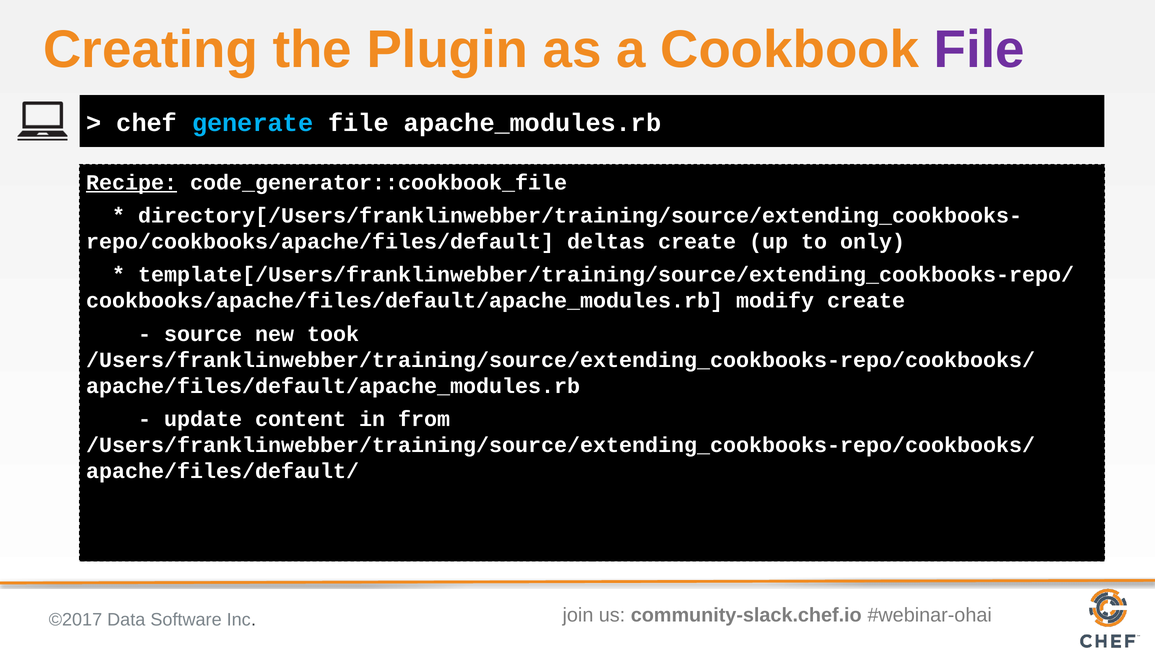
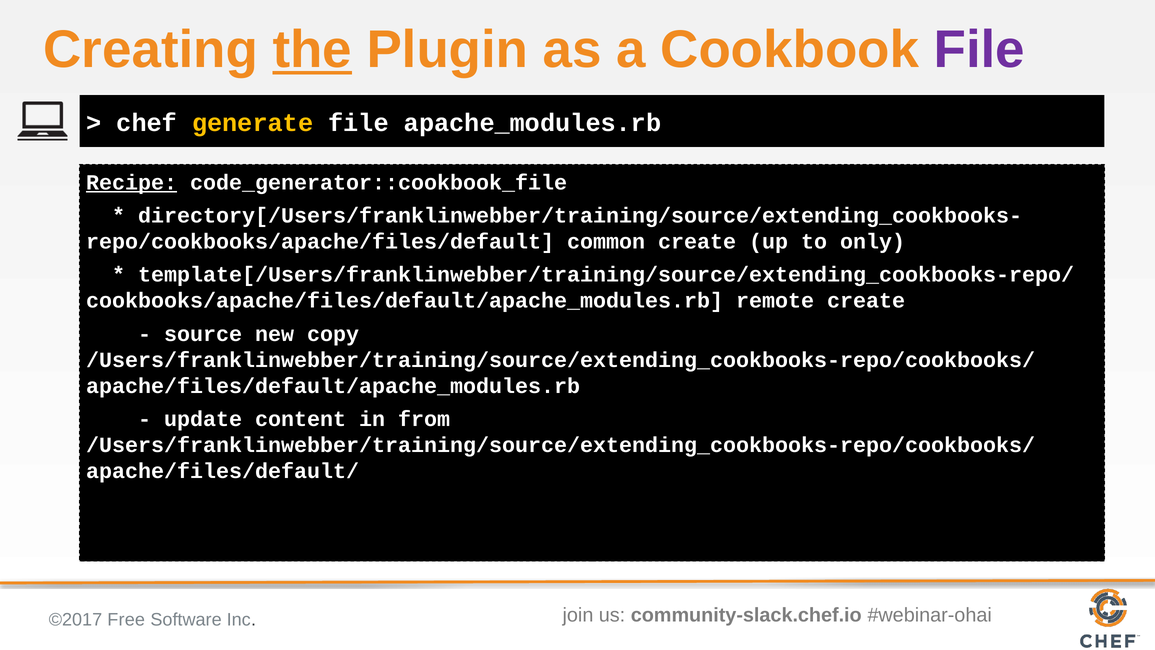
the underline: none -> present (312, 50)
generate colour: light blue -> yellow (253, 123)
deltas: deltas -> common (606, 241)
modify: modify -> remote (775, 301)
took: took -> copy (333, 334)
Data: Data -> Free (126, 619)
